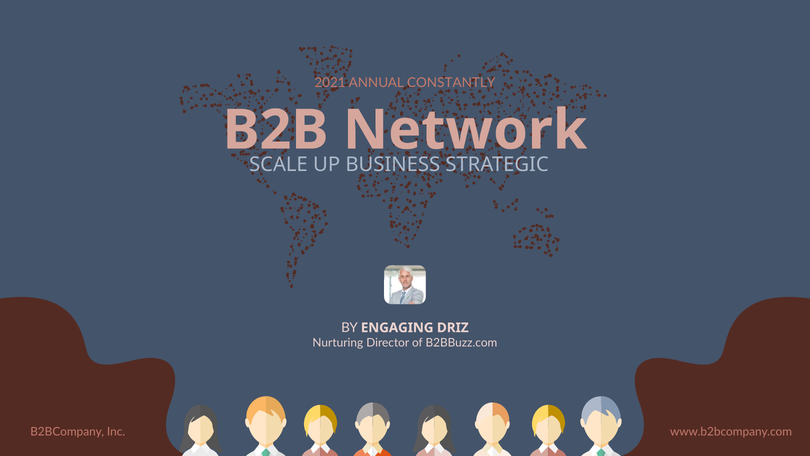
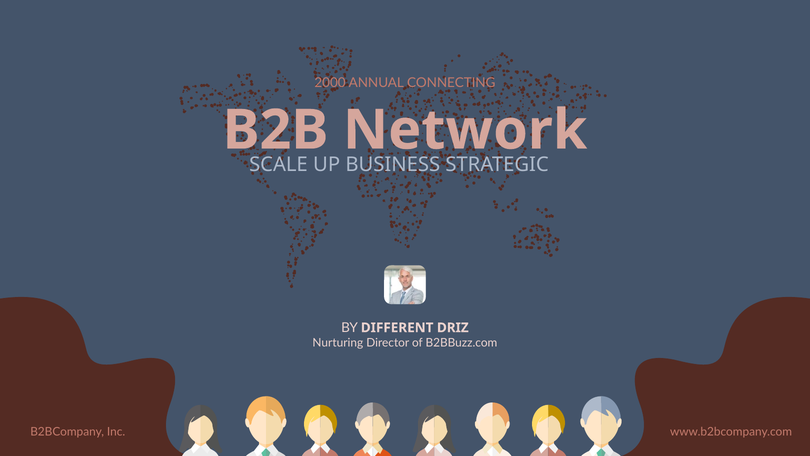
2021: 2021 -> 2000 (330, 83)
CONSTANTLY: CONSTANTLY -> CONNECTING (451, 83)
ENGAGING: ENGAGING -> DIFFERENT (397, 327)
